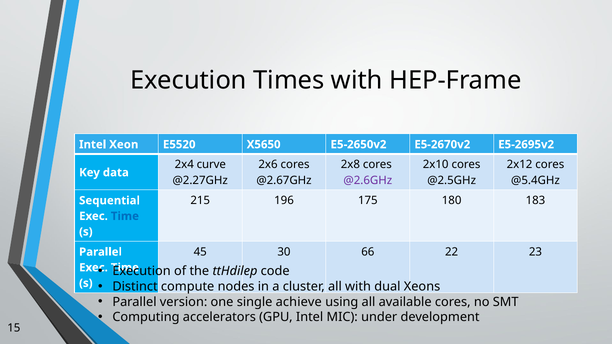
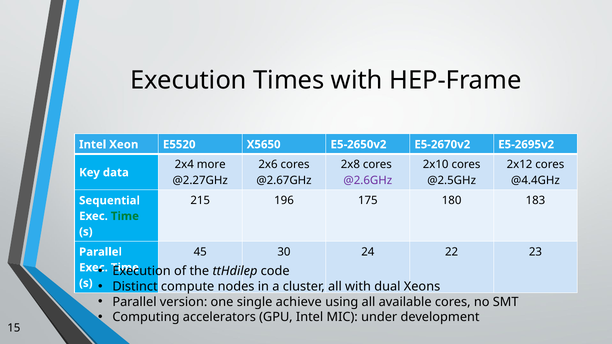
curve: curve -> more (211, 165)
@5.4GHz: @5.4GHz -> @4.4GHz (535, 180)
Time colour: blue -> green (125, 216)
66: 66 -> 24 (368, 252)
